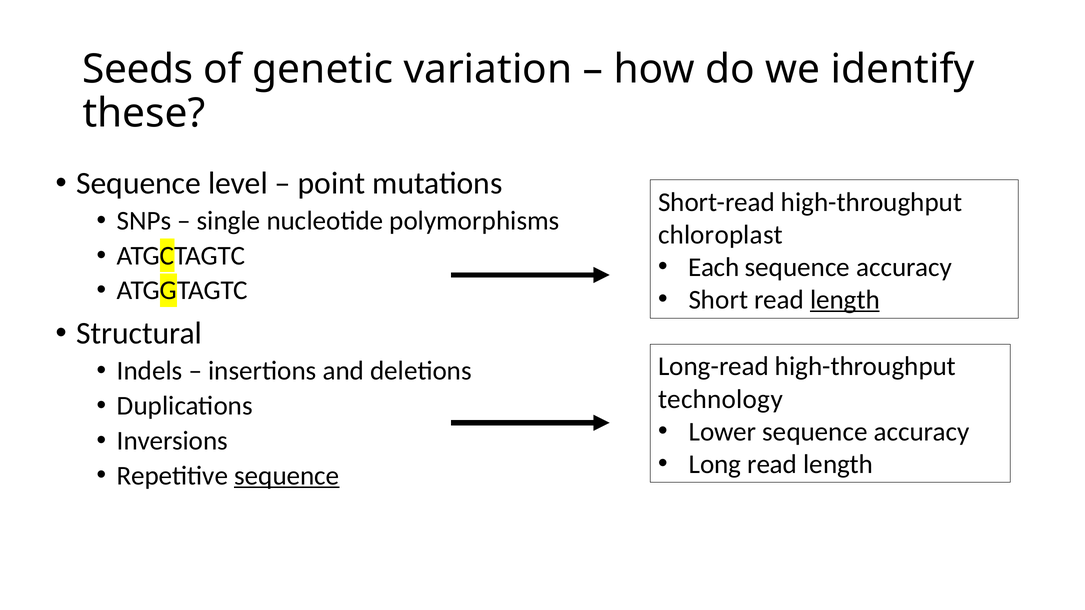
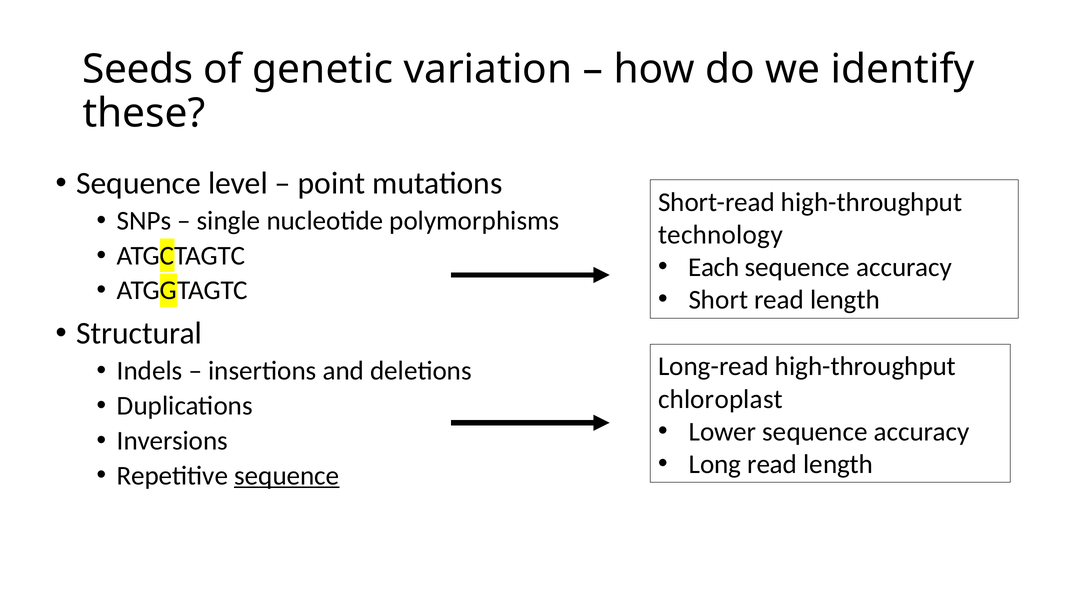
chloroplast: chloroplast -> technology (720, 235)
length underline: present -> none (845, 300)
technology: technology -> chloroplast (720, 399)
